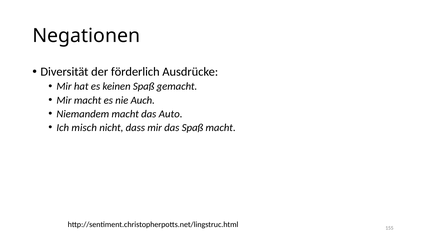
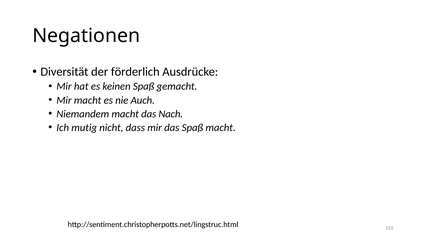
Auto: Auto -> Nach (171, 114)
misch: misch -> mutig (84, 128)
